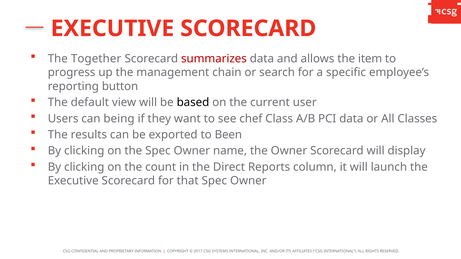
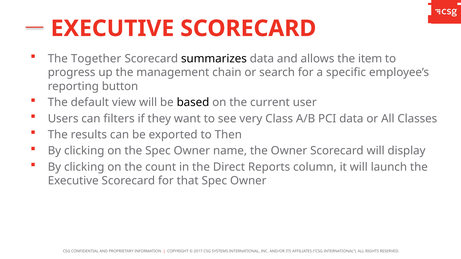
summarizes colour: red -> black (214, 59)
being: being -> filters (119, 119)
chef: chef -> very (251, 119)
Been: Been -> Then (228, 135)
